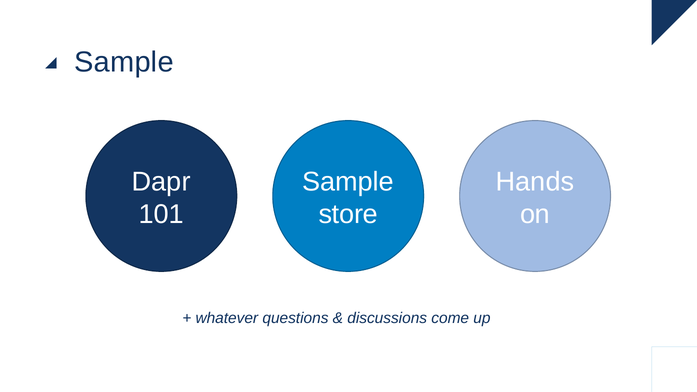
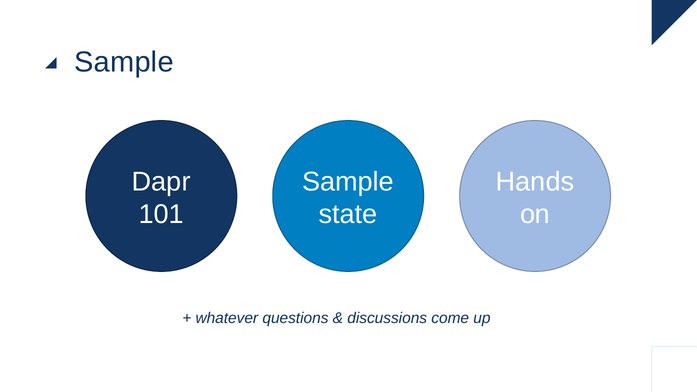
store: store -> state (348, 214)
